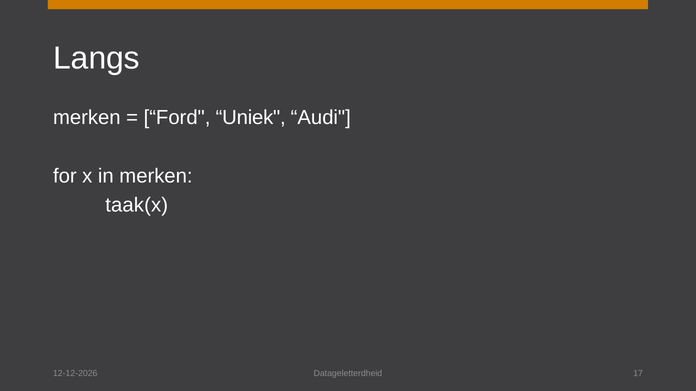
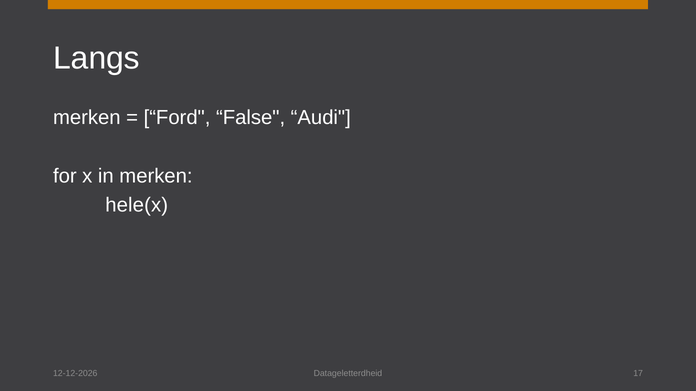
Uniek: Uniek -> False (251, 118)
taak(x: taak(x -> hele(x (137, 205)
